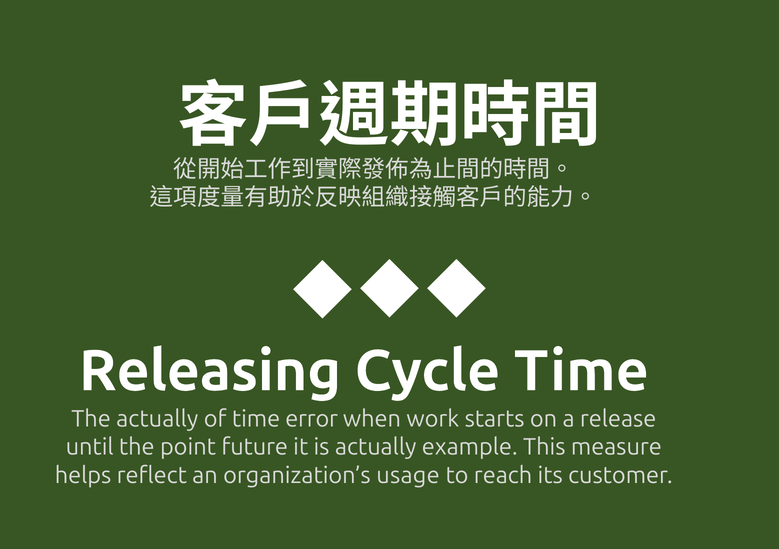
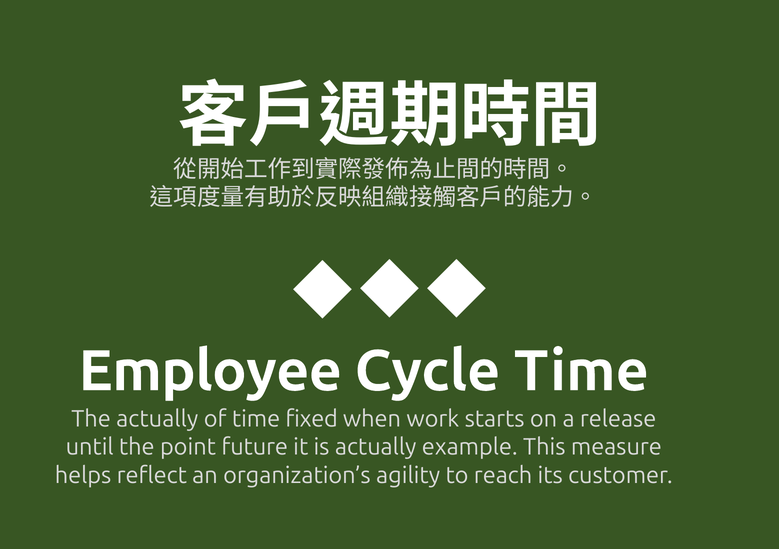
Releasing: Releasing -> Employee (210, 371)
error: error -> fixed (312, 419)
usage: usage -> agility (408, 475)
